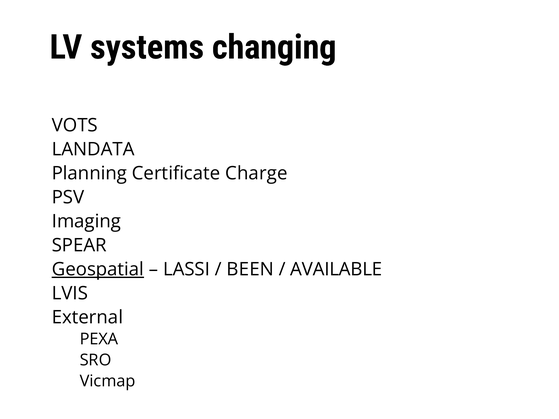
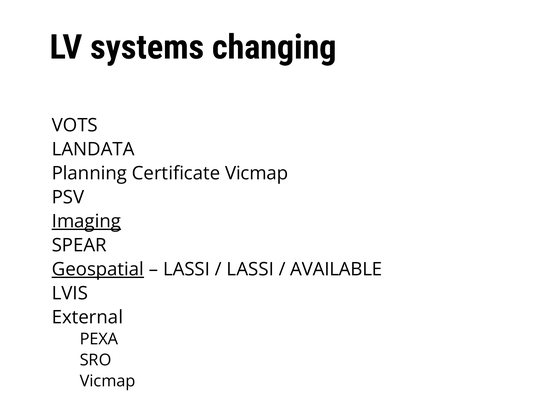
Certificate Charge: Charge -> Vicmap (257, 173)
Imaging underline: none -> present (86, 221)
BEEN: BEEN -> LASSI (250, 270)
